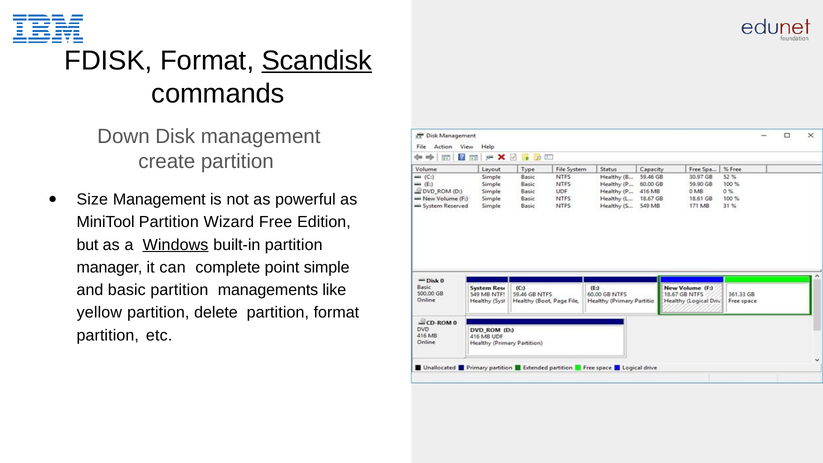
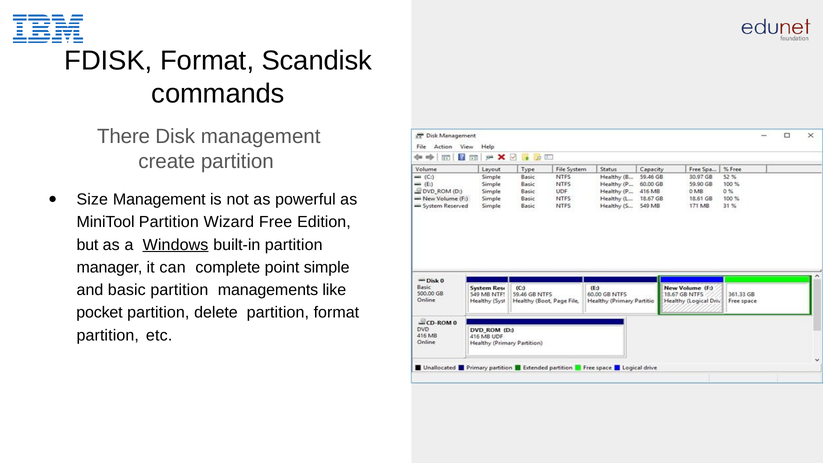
Scandisk underline: present -> none (317, 61)
Down: Down -> There (124, 137)
yellow: yellow -> pocket (99, 313)
